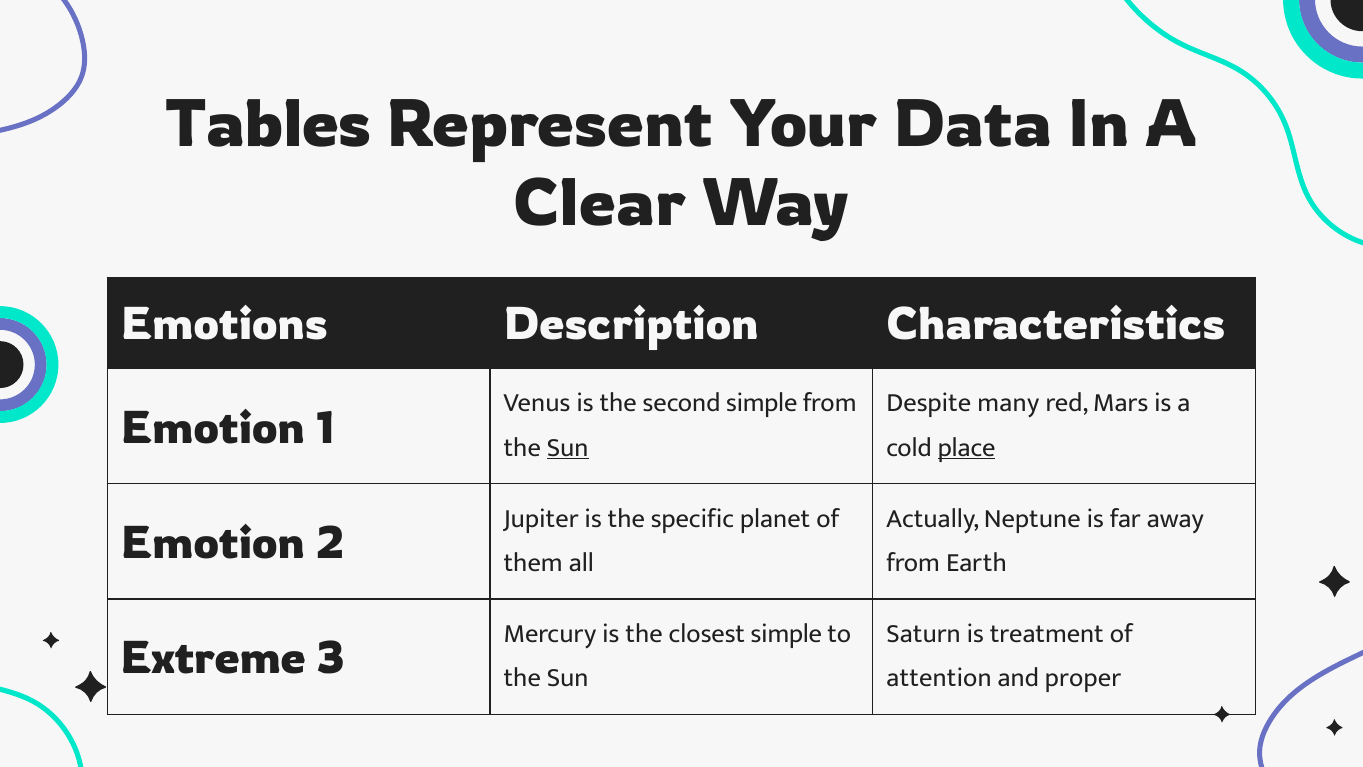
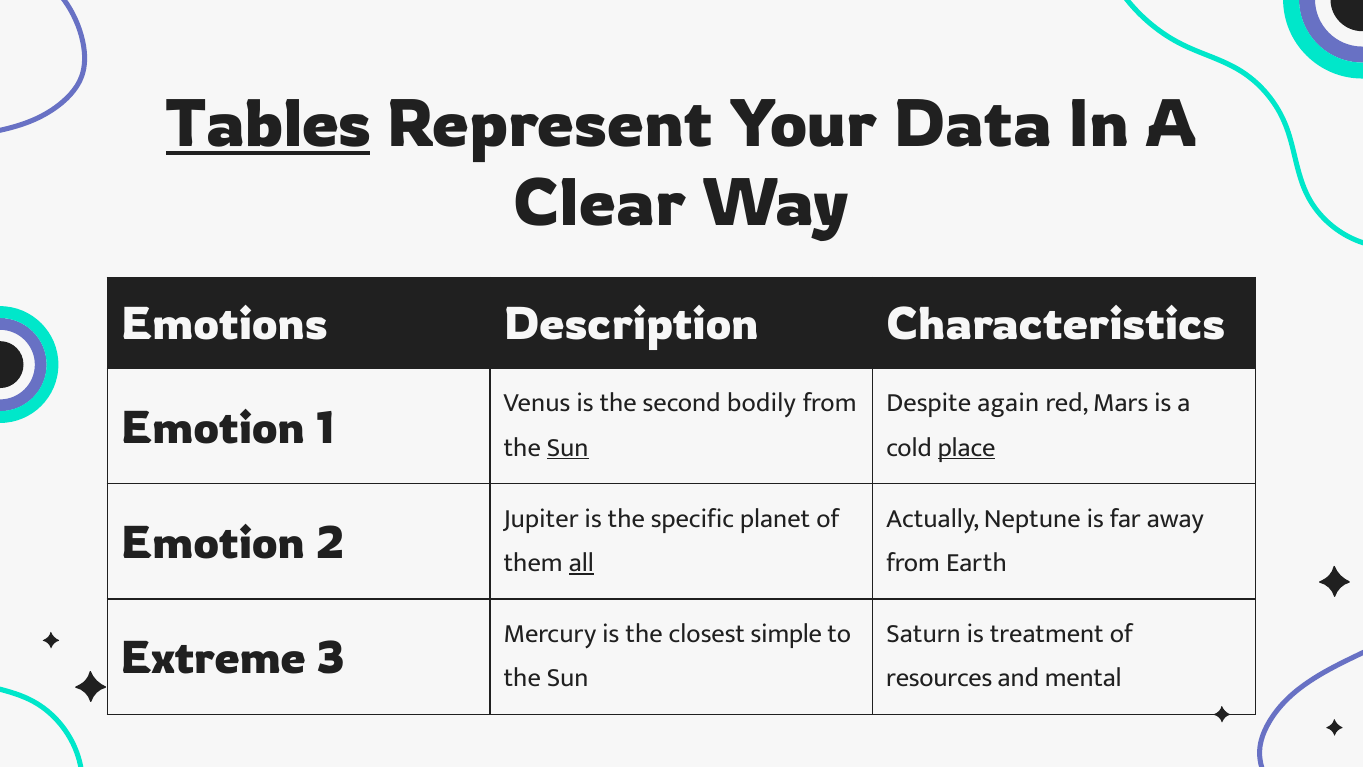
Tables underline: none -> present (269, 124)
second simple: simple -> bodily (761, 403)
many: many -> again (1008, 403)
all underline: none -> present (581, 562)
attention: attention -> resources (939, 678)
proper: proper -> mental (1083, 678)
